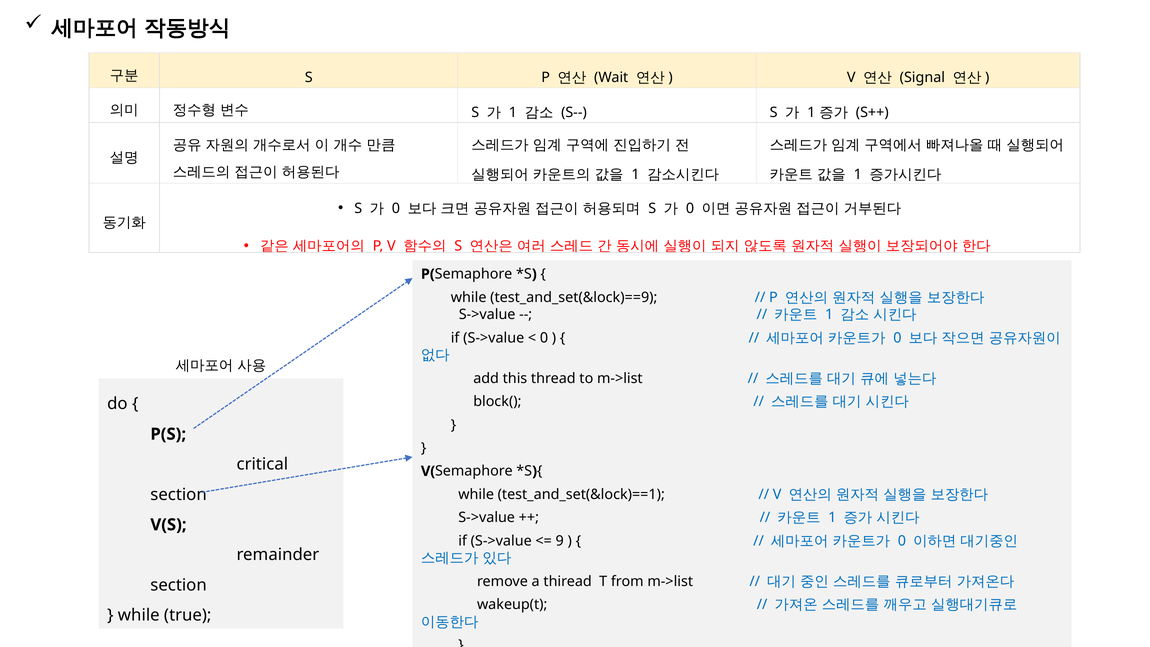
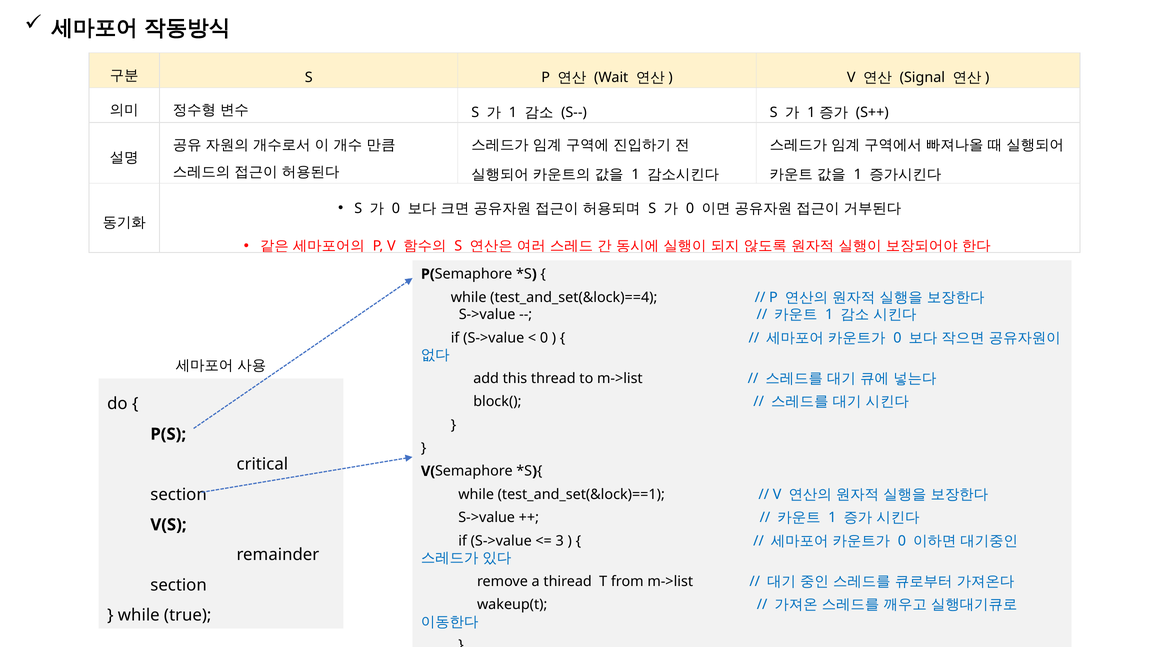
test_and_set(&lock)==9: test_and_set(&lock)==9 -> test_and_set(&lock)==4 (574, 297)
9: 9 -> 3 (560, 541)
